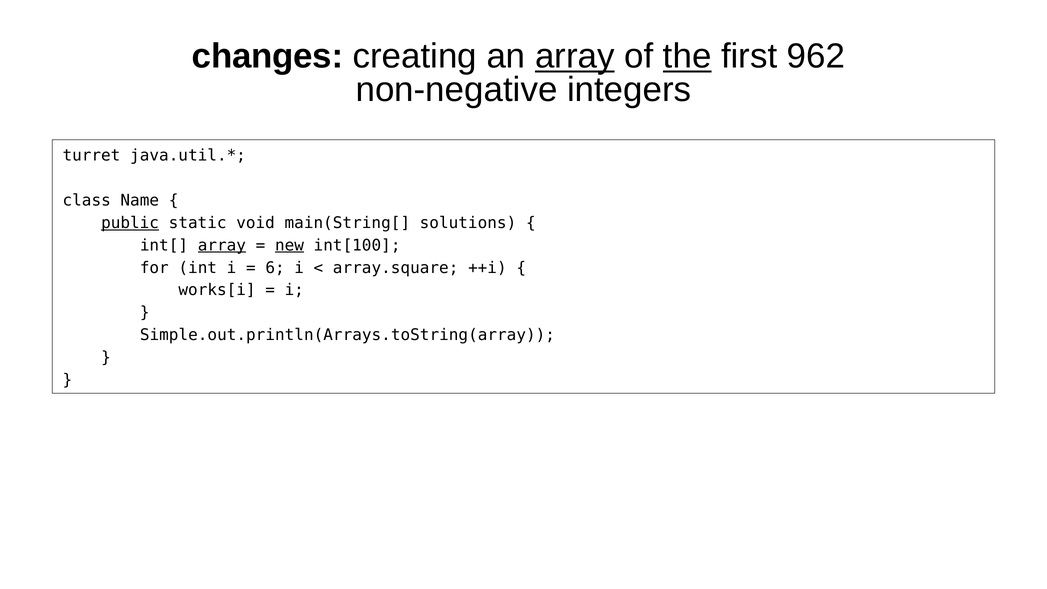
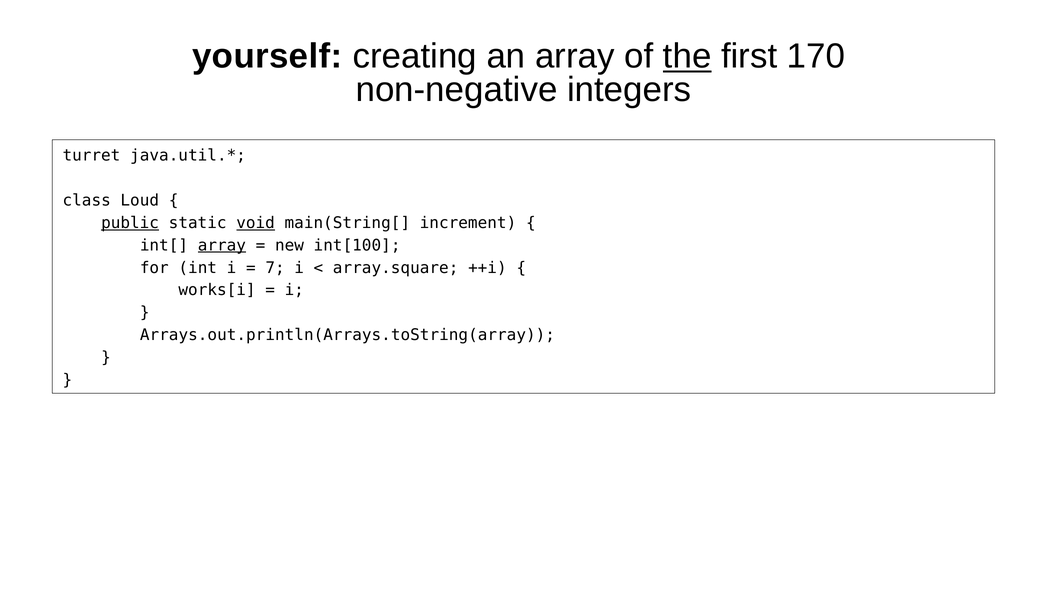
changes: changes -> yourself (267, 56)
array underline: present -> none (575, 56)
962: 962 -> 170 (816, 56)
Name: Name -> Loud (140, 200)
void underline: none -> present (256, 223)
solutions: solutions -> increment (468, 223)
new underline: present -> none (289, 245)
6: 6 -> 7 (275, 268)
Simple.out.println(Arrays.toString(array: Simple.out.println(Arrays.toString(array -> Arrays.out.println(Arrays.toString(array (347, 335)
